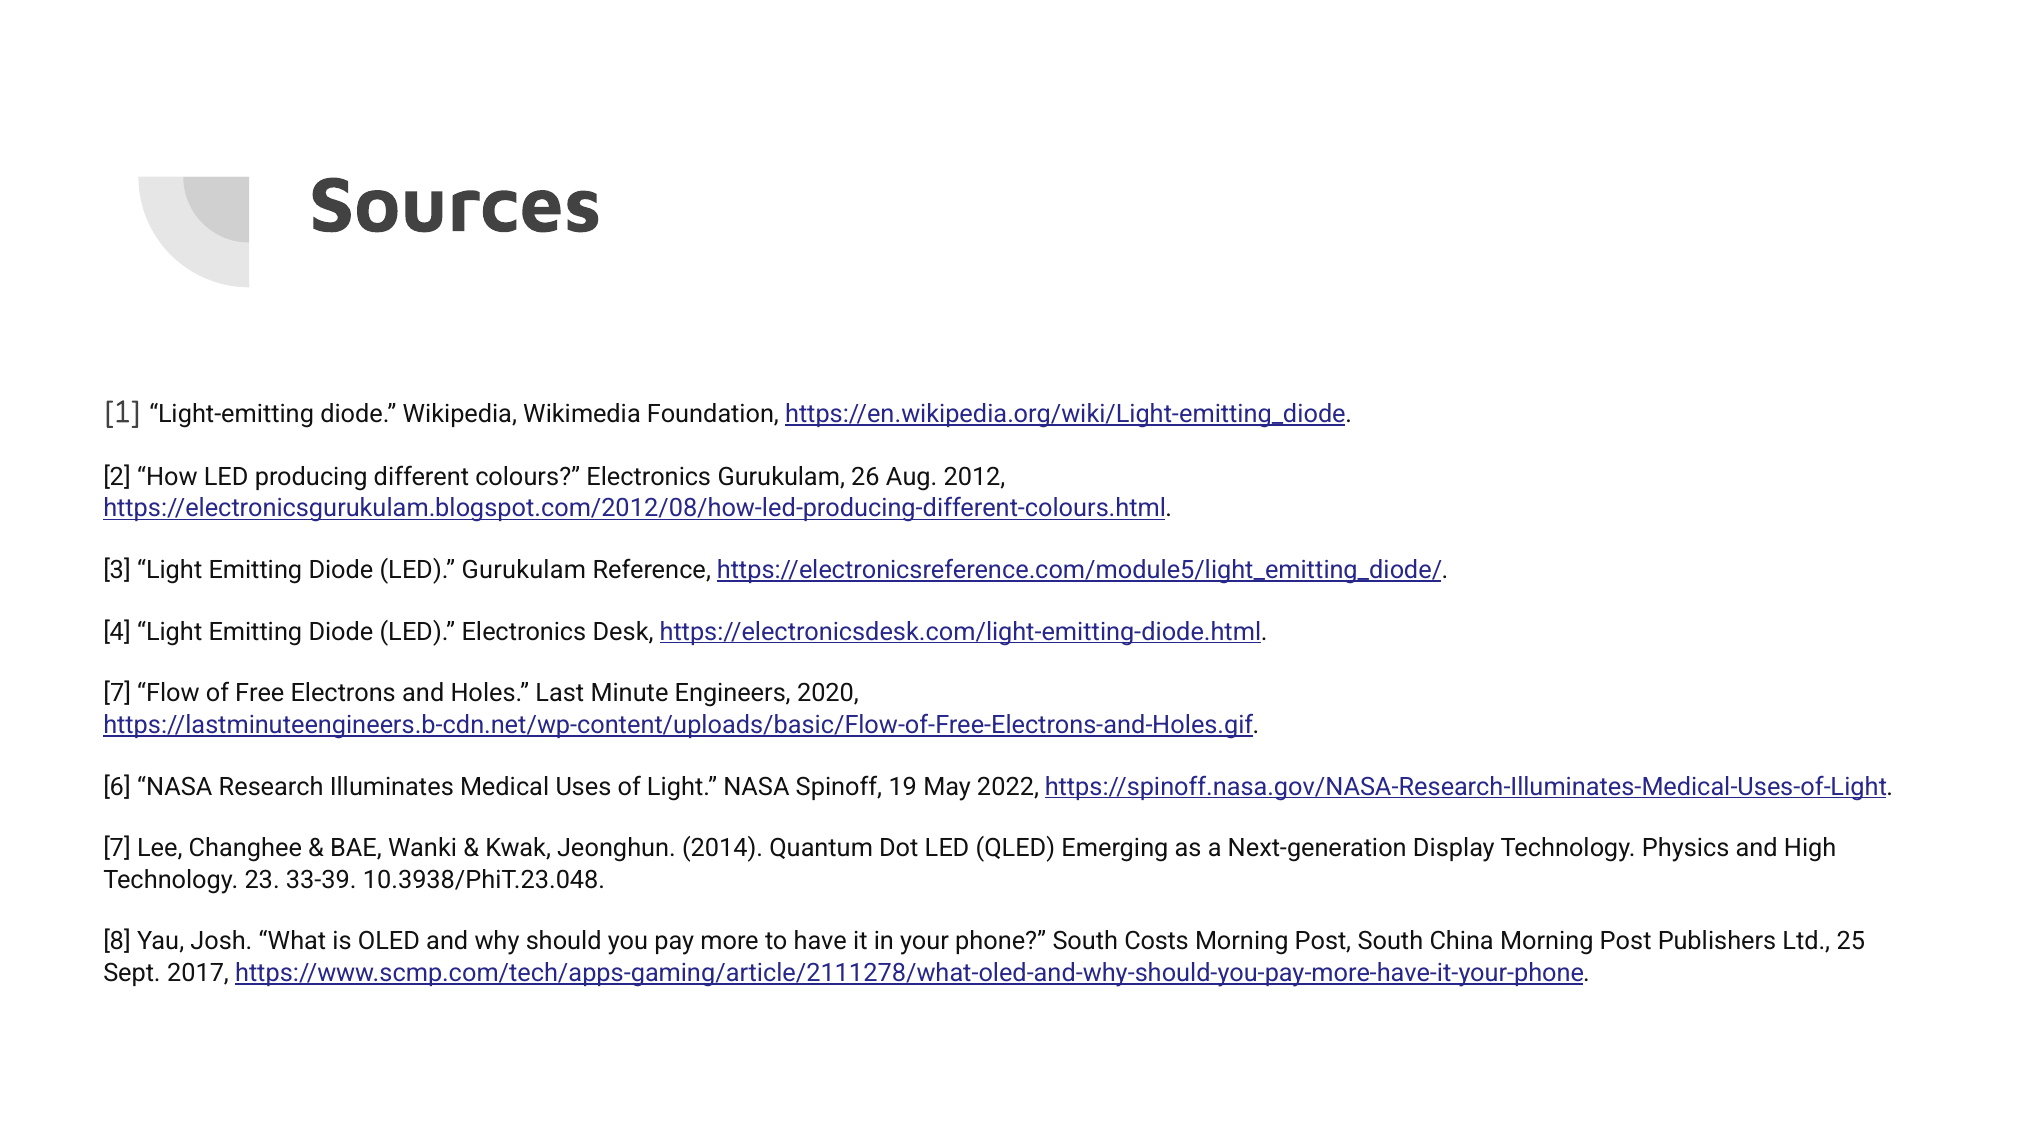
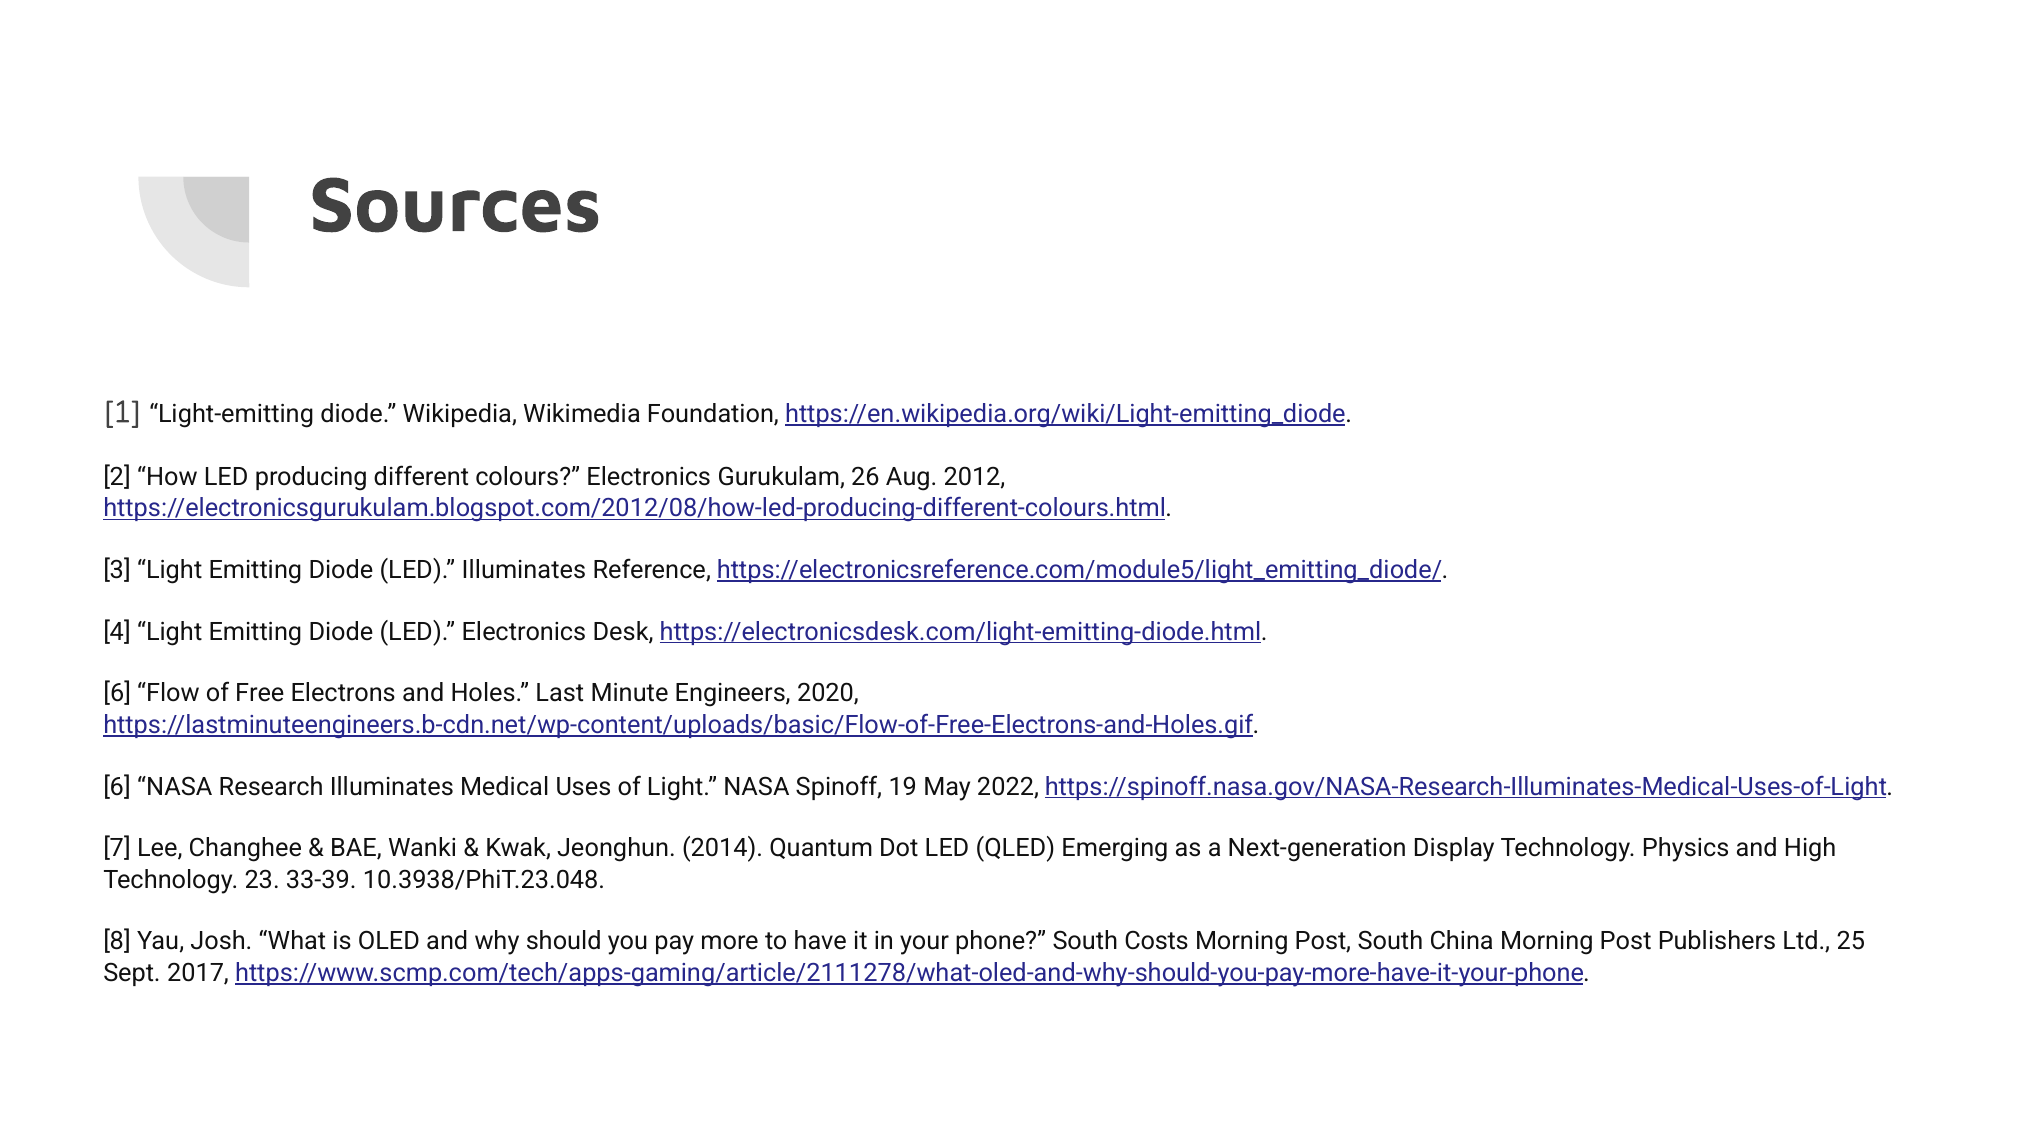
LED Gurukulam: Gurukulam -> Illuminates (524, 570)
7: 7 -> 6 (117, 694)
